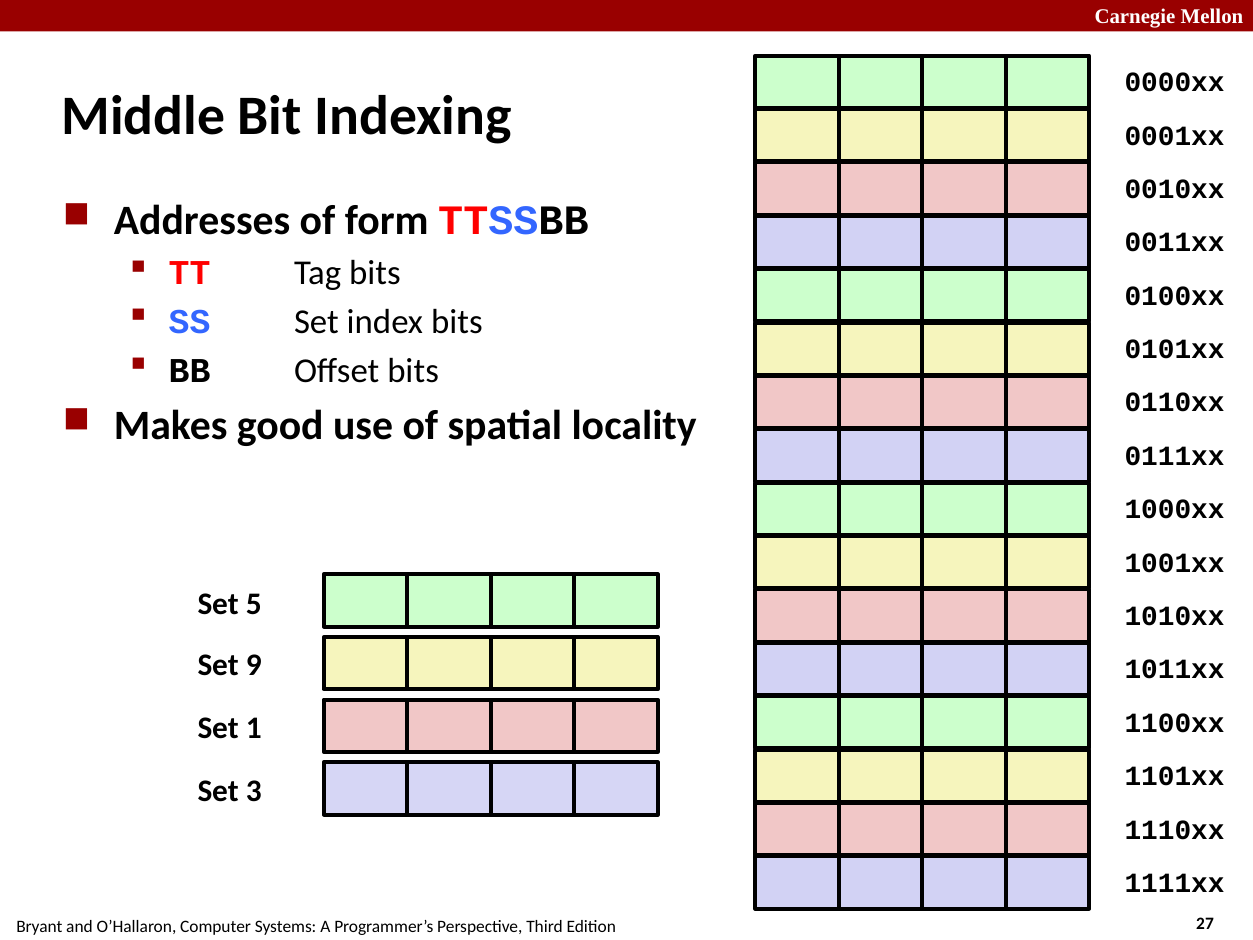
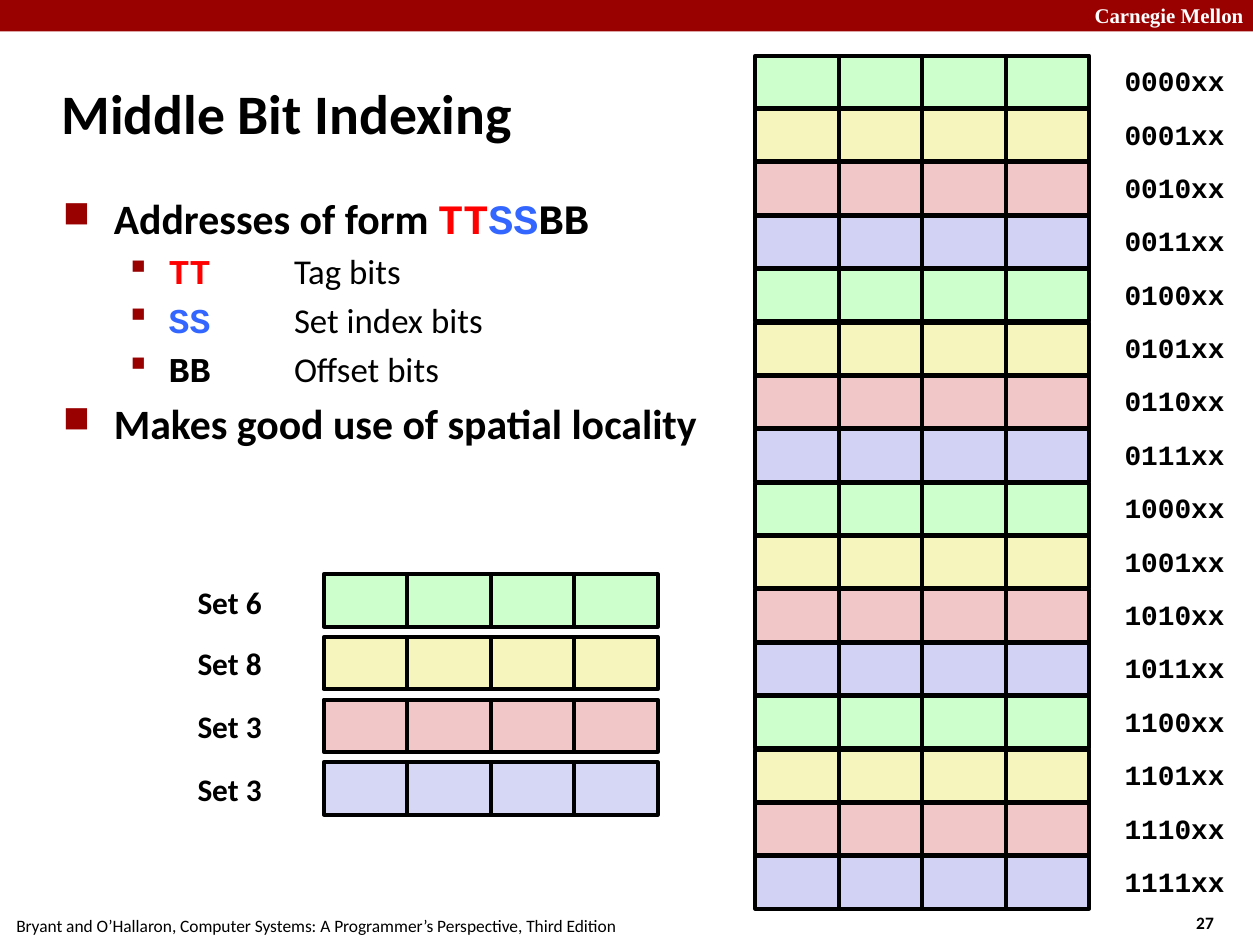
5: 5 -> 6 (254, 604)
9: 9 -> 8 (254, 665)
1: 1 -> 3 (254, 728)
